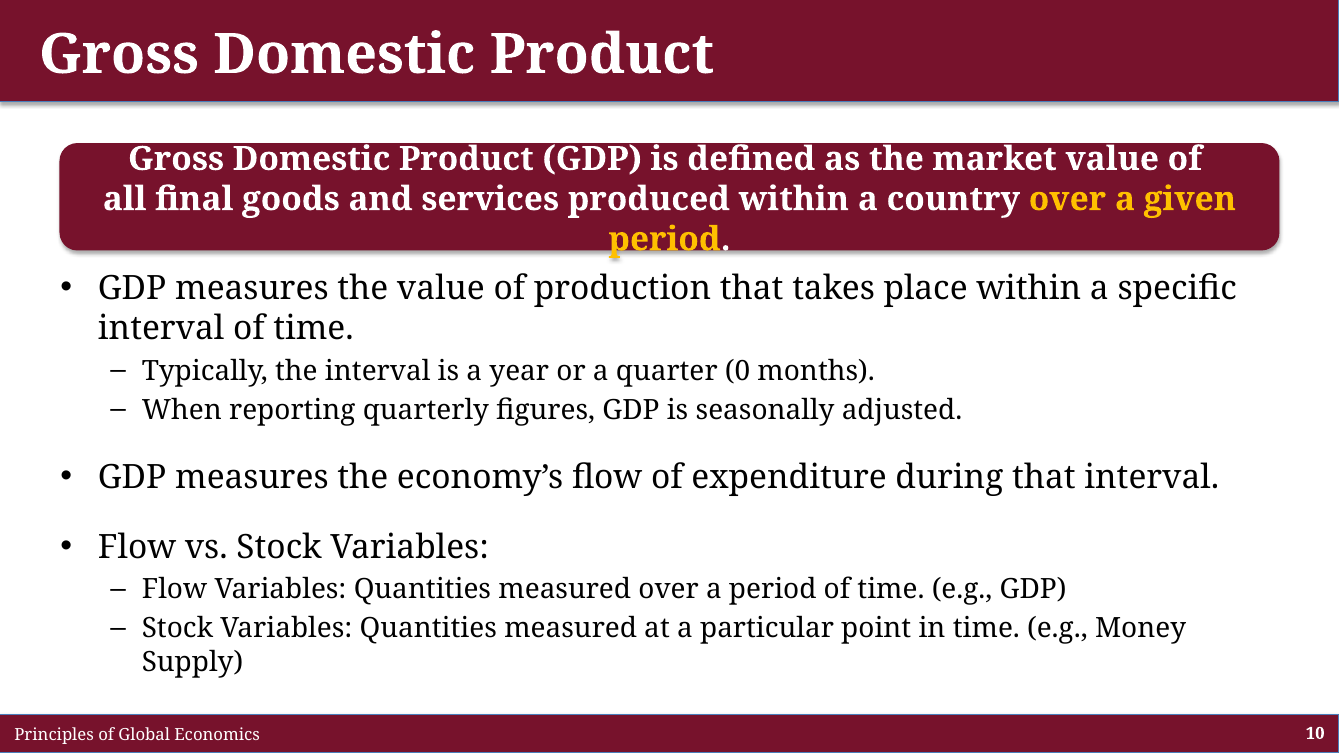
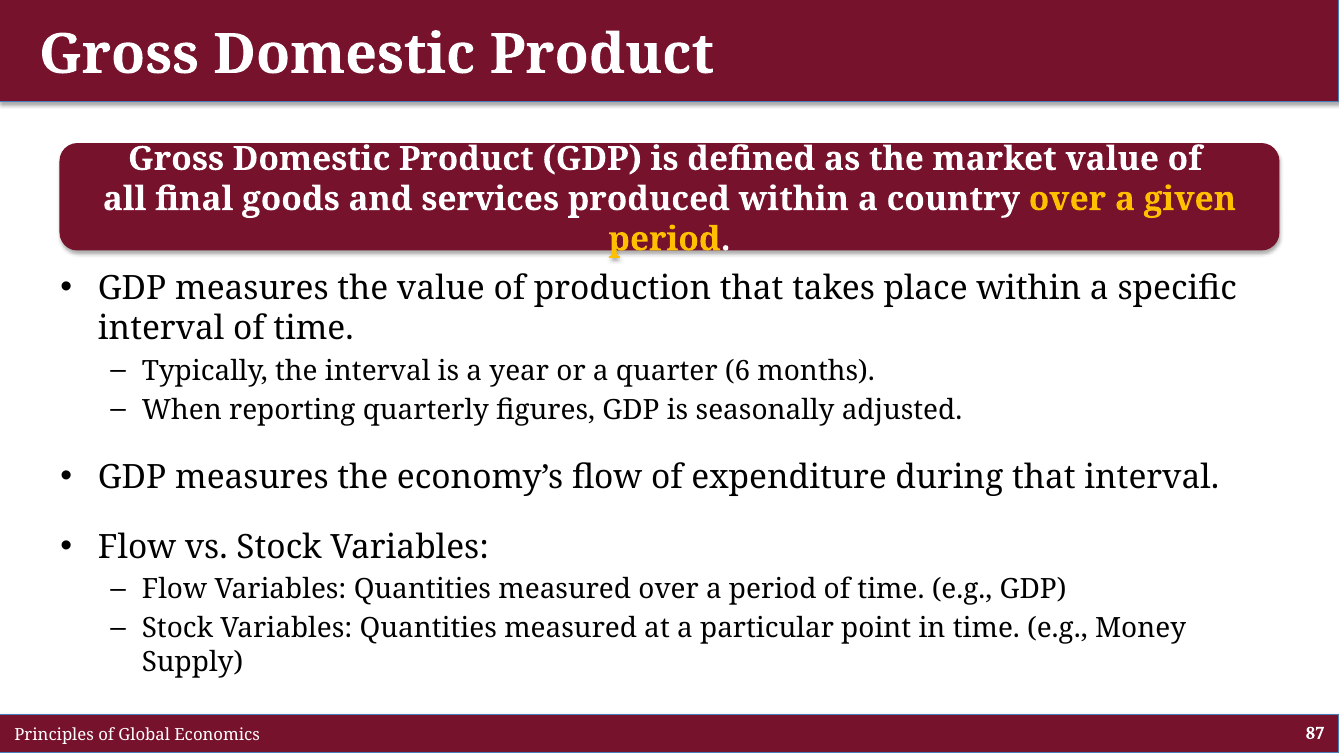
0: 0 -> 6 (738, 371)
10: 10 -> 87 (1315, 734)
